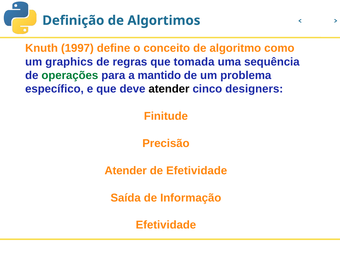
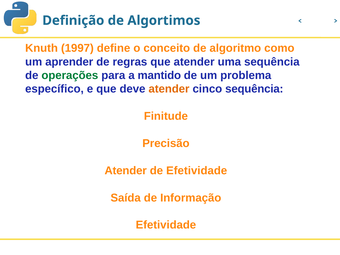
graphics: graphics -> aprender (69, 62)
que tomada: tomada -> atender (194, 62)
atender colour: black -> orange (169, 89)
cinco designers: designers -> sequência (254, 89)
